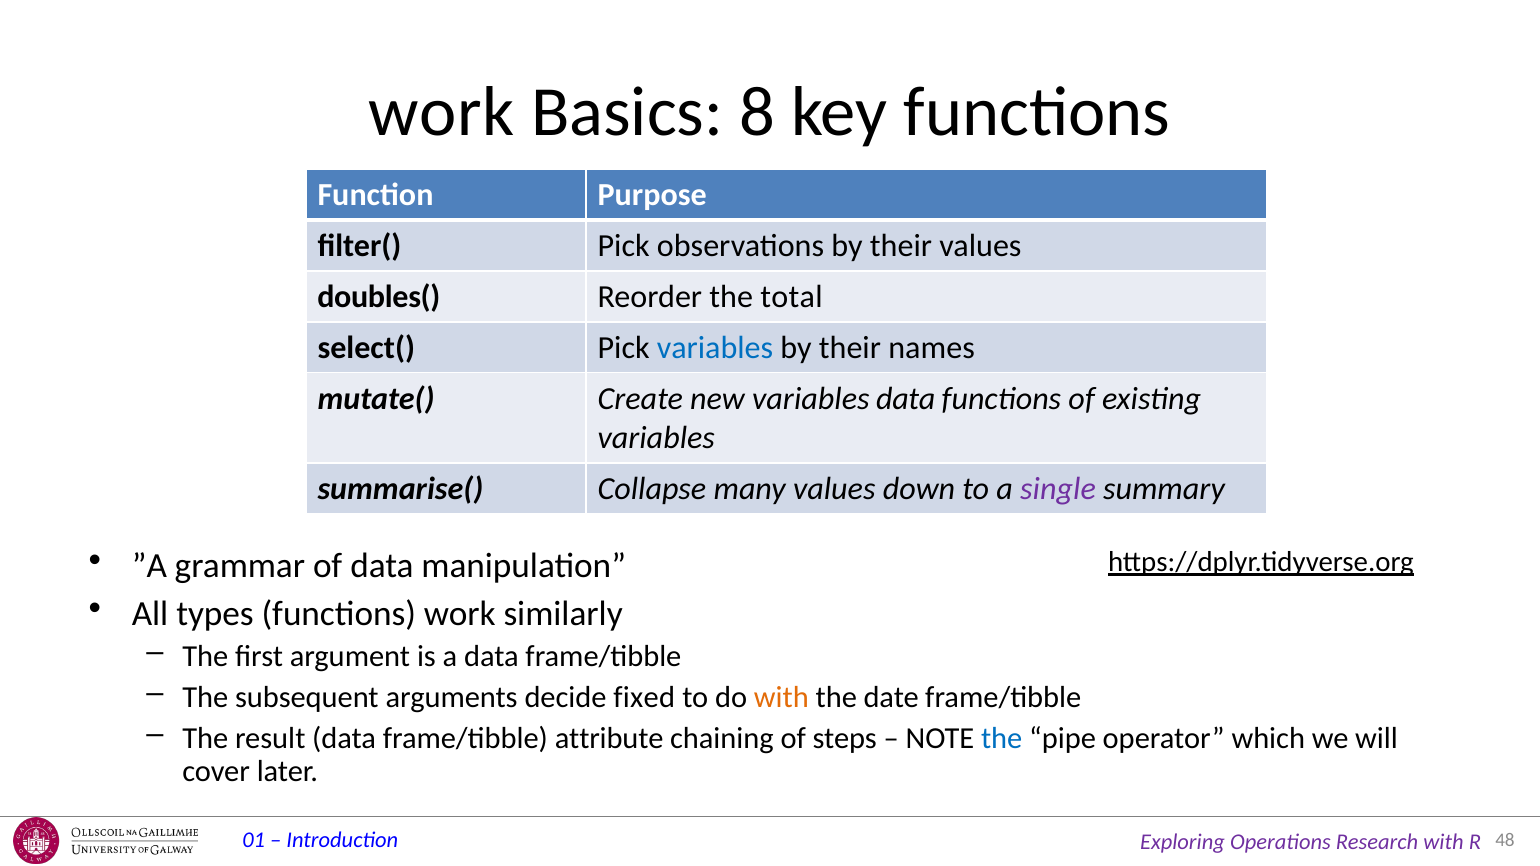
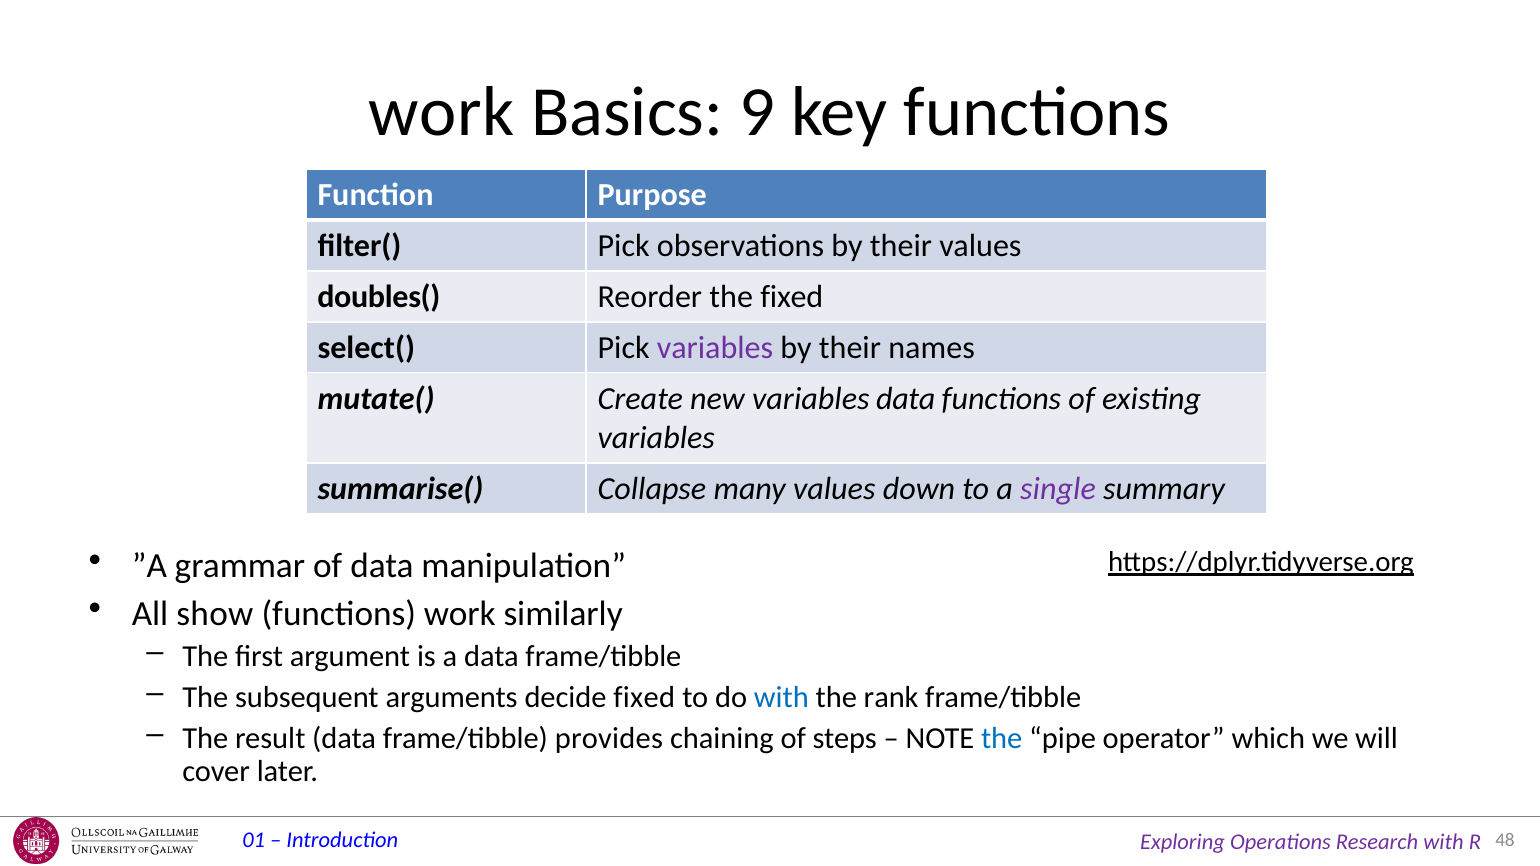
8: 8 -> 9 (757, 112)
the total: total -> fixed (792, 297)
variables colour: blue -> purple (715, 348)
types: types -> show (215, 614)
with colour: orange -> blue (781, 698)
date: date -> rank (891, 698)
attribute: attribute -> provides (609, 739)
